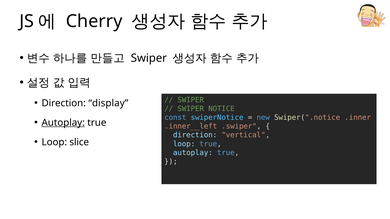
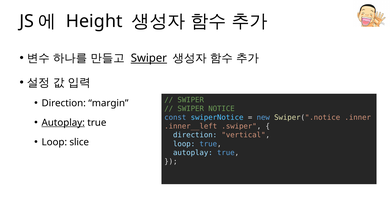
Cherry: Cherry -> Height (94, 21)
Swiper underline: none -> present (149, 58)
display: display -> margin (108, 103)
